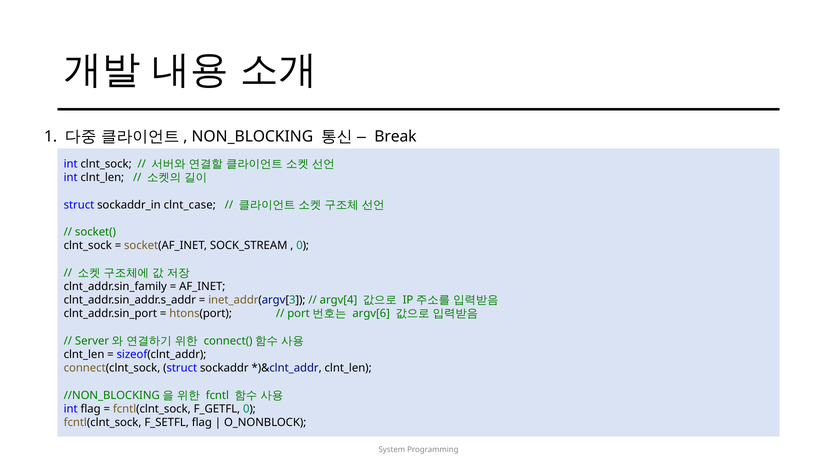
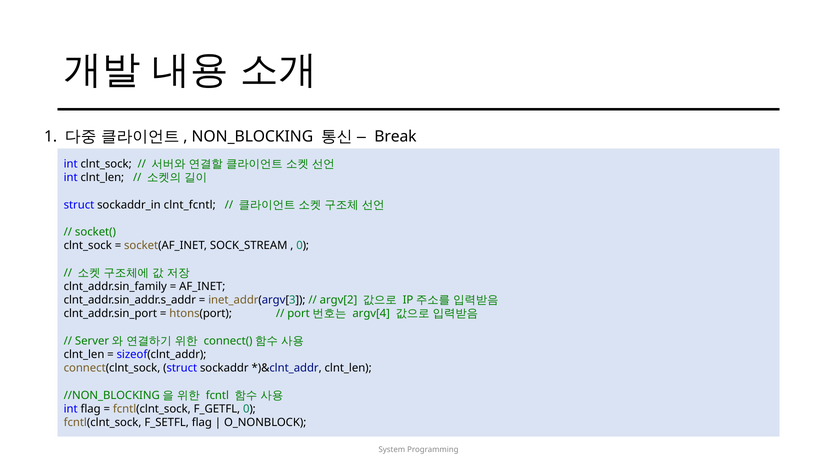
clnt_case: clnt_case -> clnt_fcntl (190, 205)
argv[4: argv[4 -> argv[2 (338, 300)
argv[6: argv[6 -> argv[4 (371, 314)
